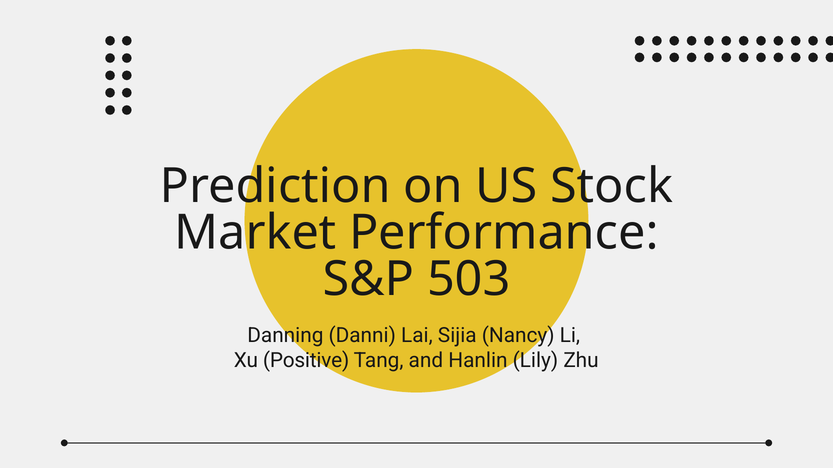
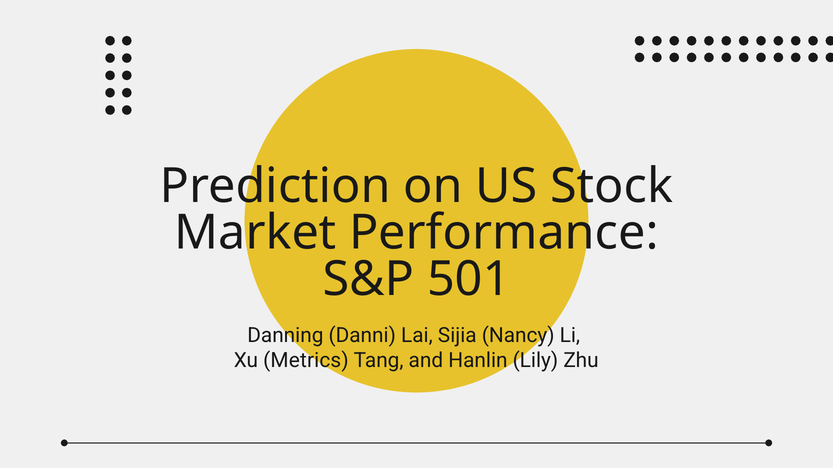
503: 503 -> 501 (469, 280)
Positive: Positive -> Metrics (306, 361)
